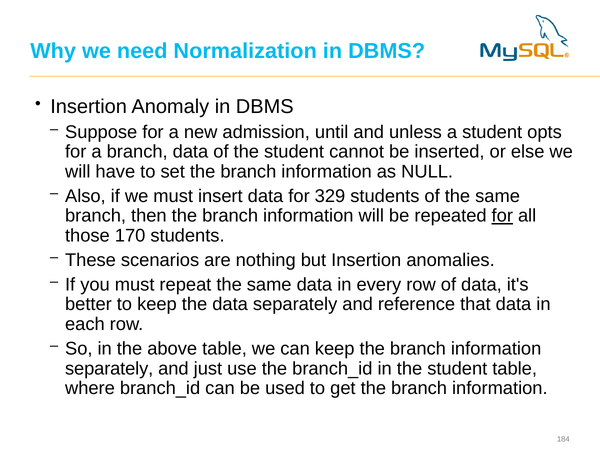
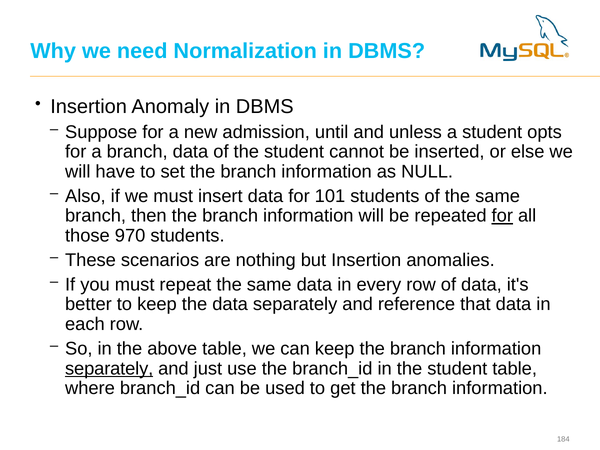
329: 329 -> 101 (330, 196)
170: 170 -> 970 (130, 236)
separately underline: none -> present (109, 368)
